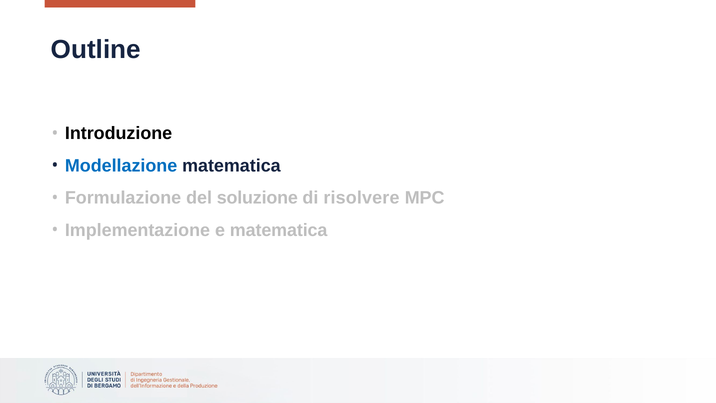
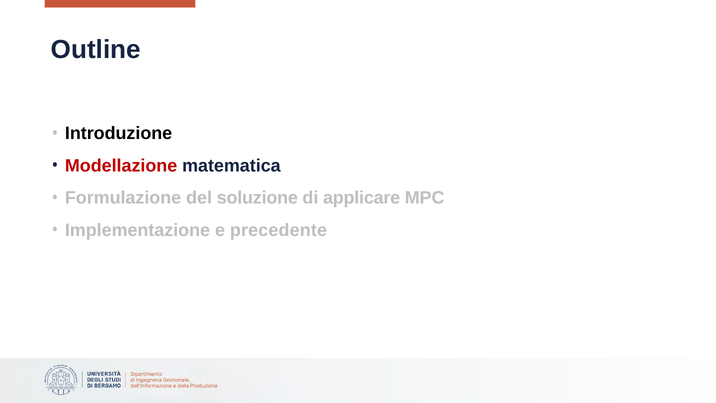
Modellazione colour: blue -> red (121, 166)
risolvere: risolvere -> applicare (362, 198)
e matematica: matematica -> precedente (278, 230)
